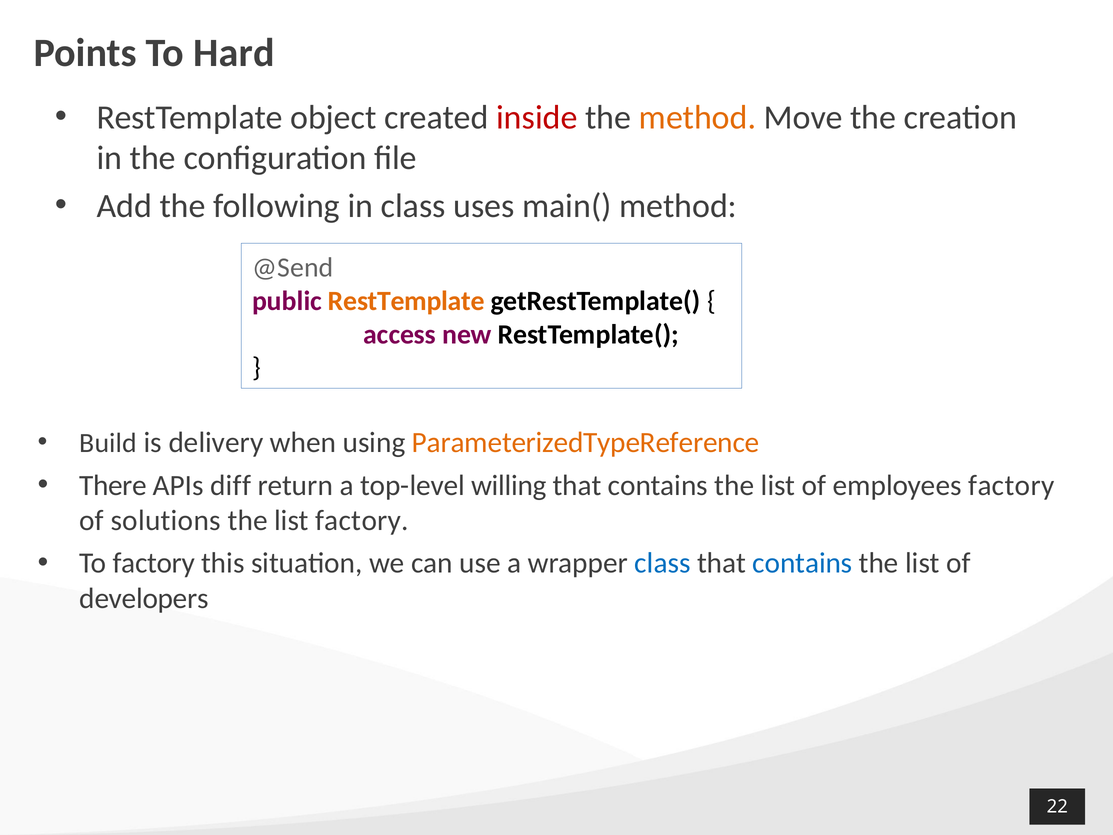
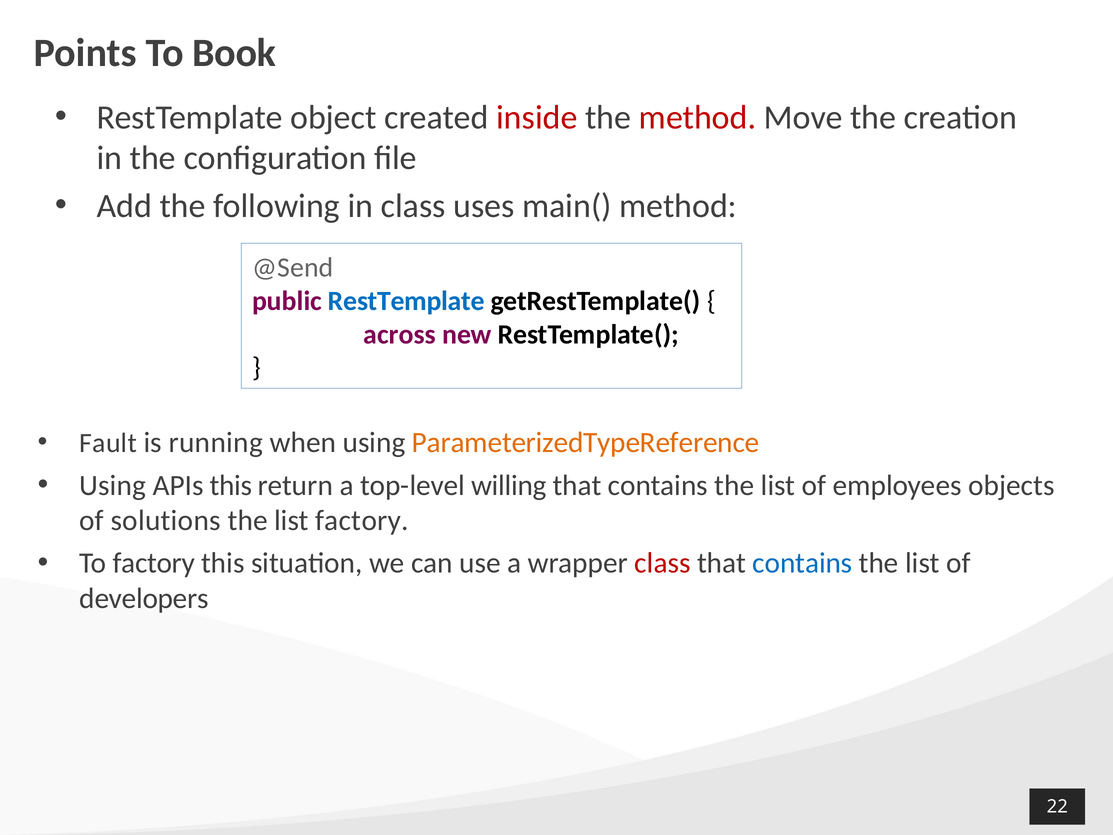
Hard: Hard -> Book (234, 53)
method colour: orange -> red (698, 117)
RestTemplate colour: orange -> blue (406, 301)
access: access -> across (400, 334)
Build: Build -> Fault (108, 443)
delivery: delivery -> running (216, 443)
There: There -> Using (113, 485)
APIs diff: diff -> this (231, 485)
employees factory: factory -> objects (1011, 485)
class colour: blue -> red (662, 563)
